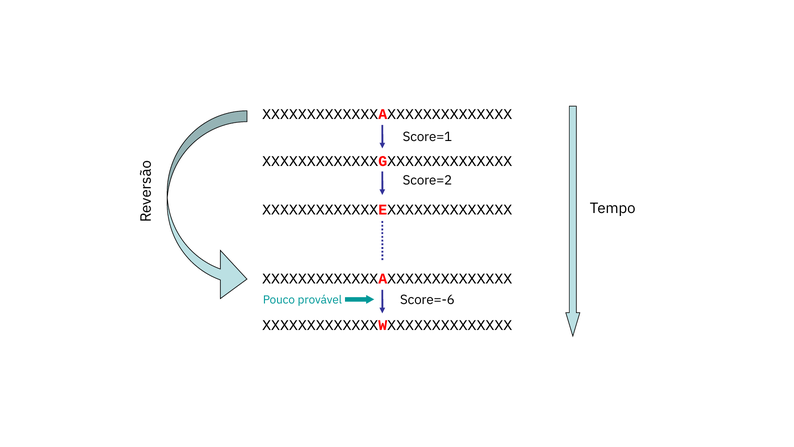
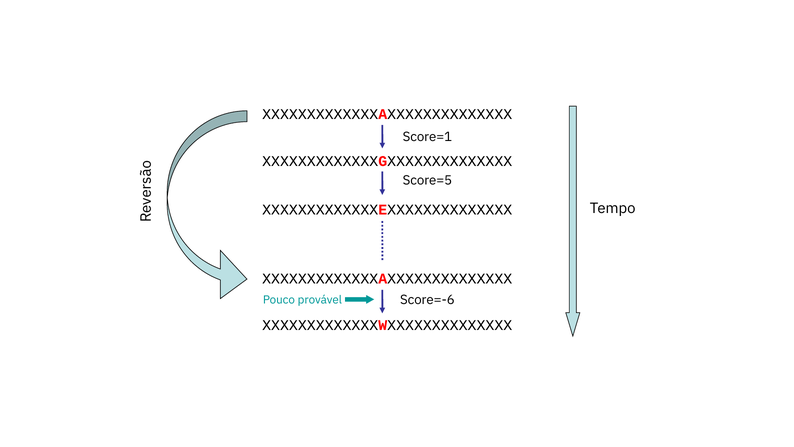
Score=2: Score=2 -> Score=5 (427, 180)
